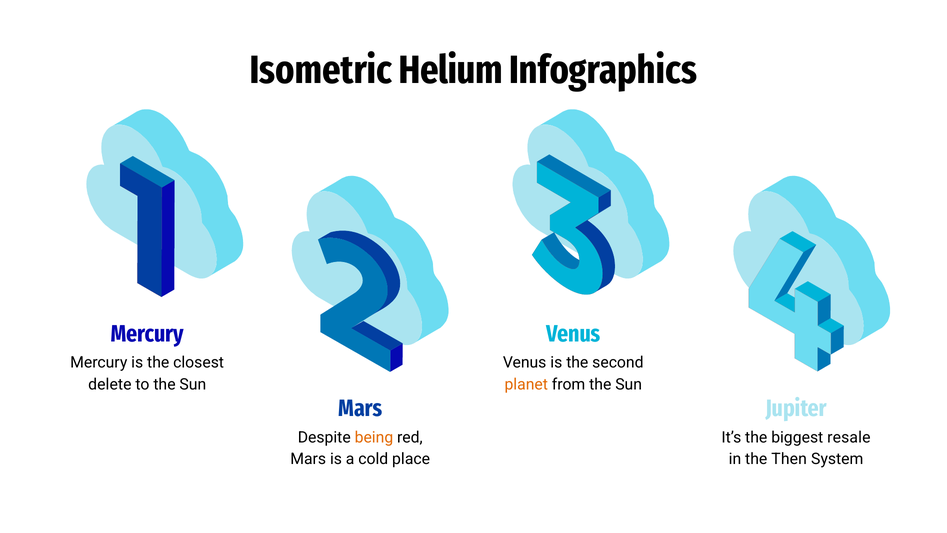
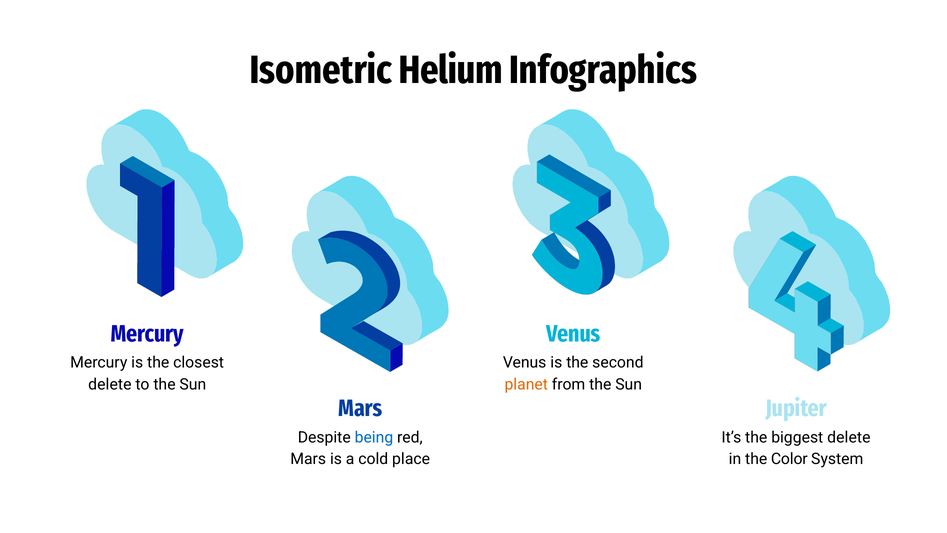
being colour: orange -> blue (374, 437)
biggest resale: resale -> delete (849, 437)
Then: Then -> Color (789, 459)
